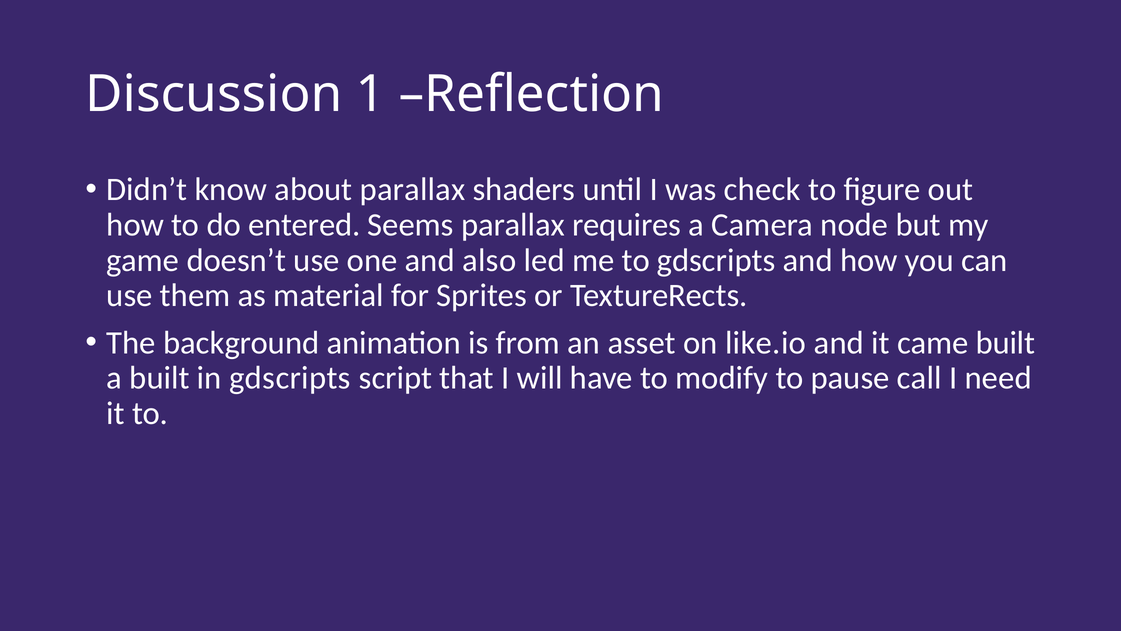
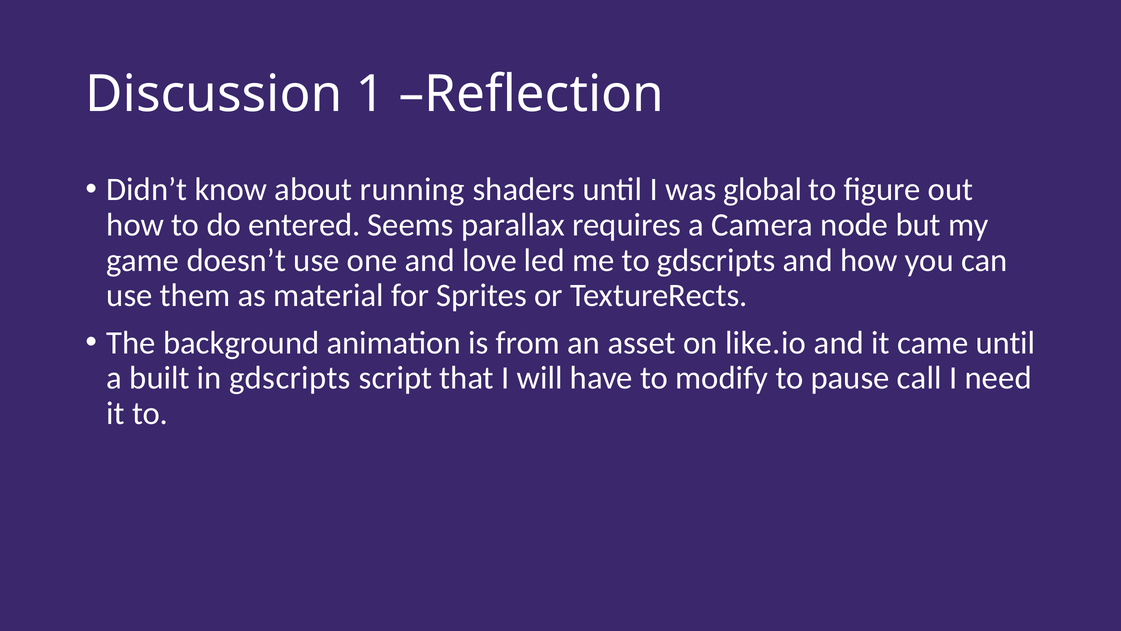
about parallax: parallax -> running (412, 190)
check: check -> global (763, 190)
also: also -> love (490, 260)
came built: built -> until (1005, 342)
